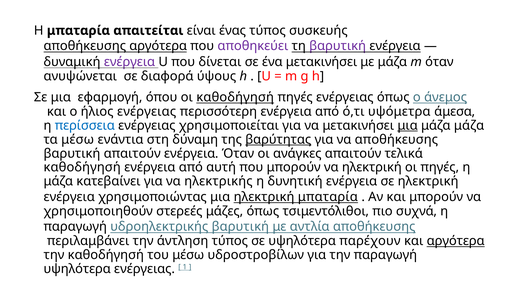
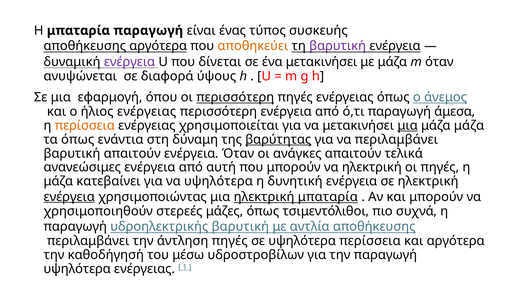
μπαταρία απαιτείται: απαιτείται -> παραγωγή (148, 31)
αποθηκεύει colour: purple -> orange (253, 46)
οι καθοδήγησή: καθοδήγησή -> περισσότερη (235, 97)
ό,τι υψόμετρα: υψόμετρα -> παραγωγή (399, 112)
περίσσεια colour: blue -> orange (85, 126)
τα μέσω: μέσω -> όπως (78, 140)
να αποθήκευσης: αποθήκευσης -> περιλαμβάνει (396, 140)
καθοδήγησή: καθοδήγησή -> ανανεώσιμες (82, 168)
να ηλεκτρικής: ηλεκτρικής -> υψηλότερα (218, 182)
ενέργεια underline: none -> present (69, 197)
άντληση τύπος: τύπος -> πηγές (230, 241)
υψηλότερα παρέχουν: παρέχουν -> περίσσεια (370, 241)
αργότερα underline: present -> none (456, 241)
